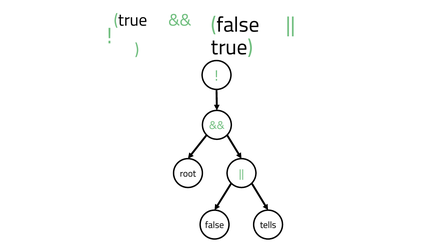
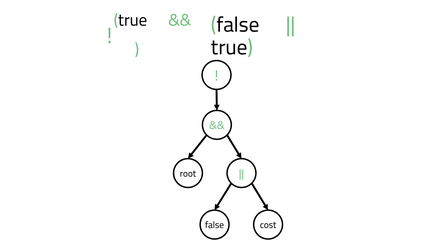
tells: tells -> cost (268, 225)
